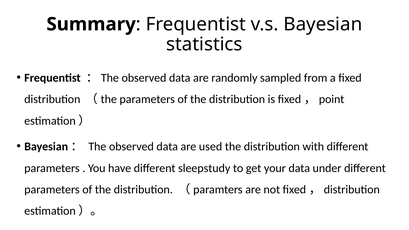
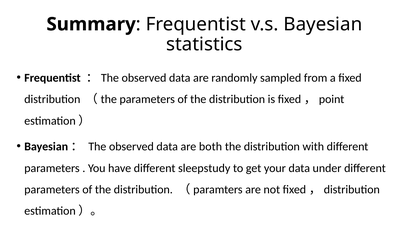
used: used -> both (211, 147)
